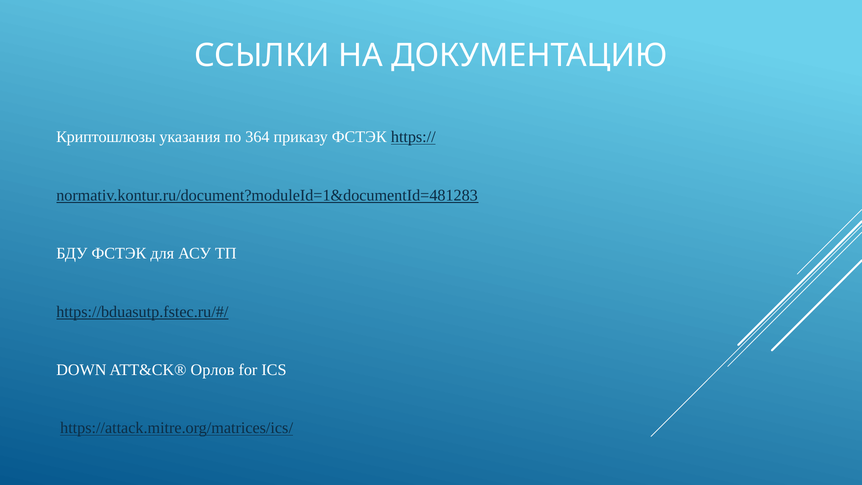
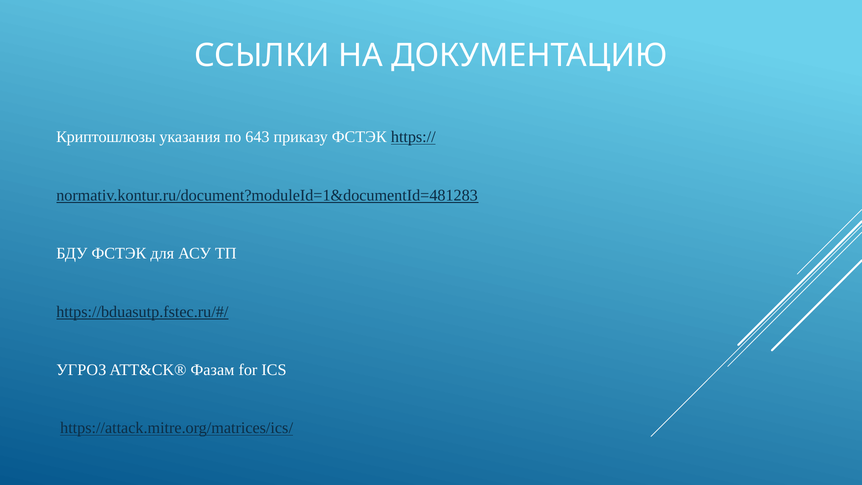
364: 364 -> 643 (257, 137)
DOWN: DOWN -> УГРОЗ (81, 370)
Орлов: Орлов -> Фазам (212, 370)
